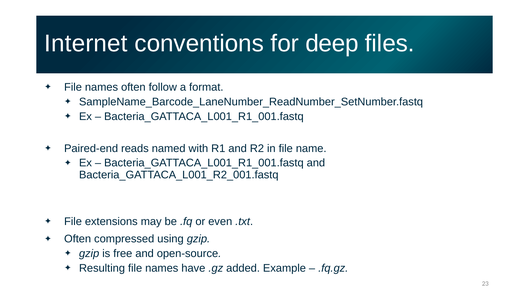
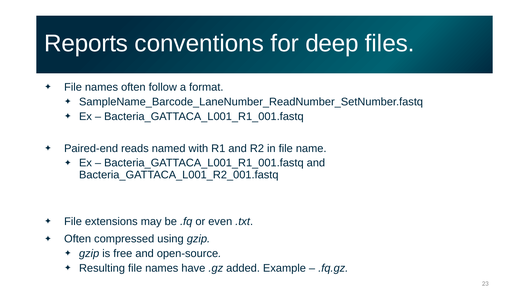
Internet: Internet -> Reports (86, 43)
